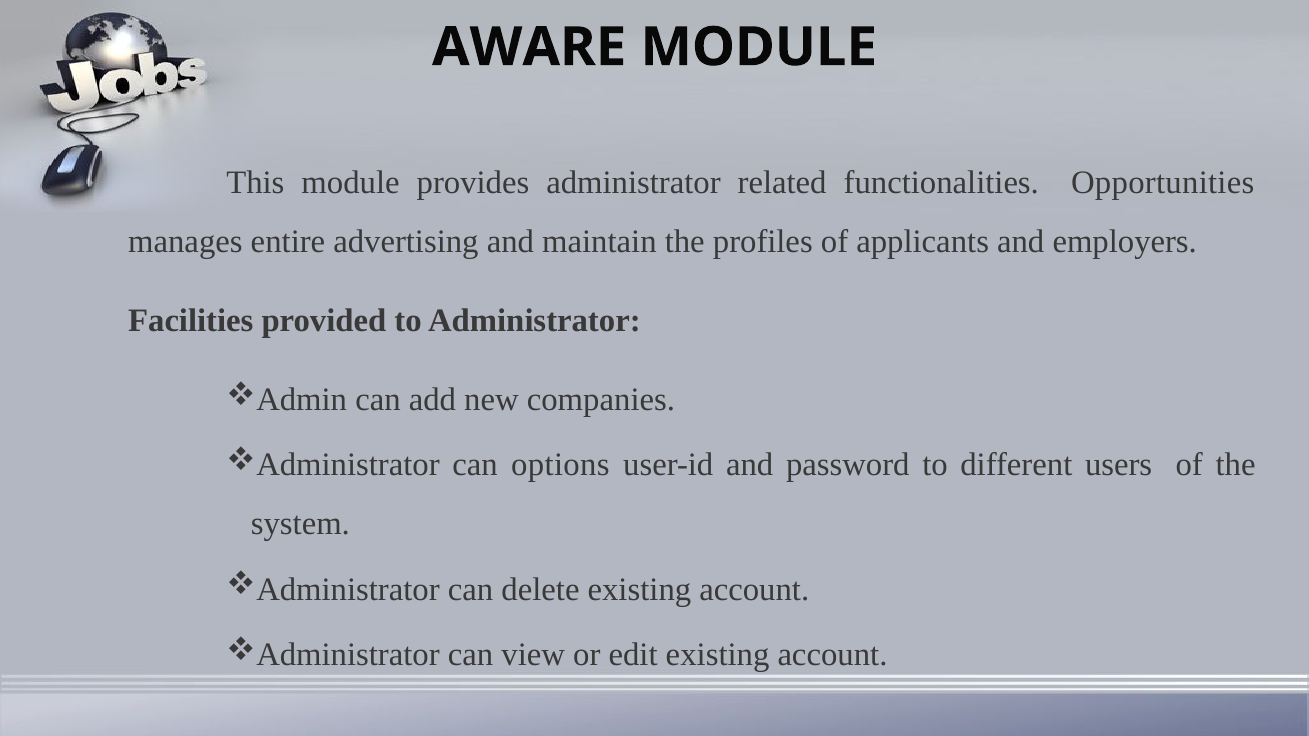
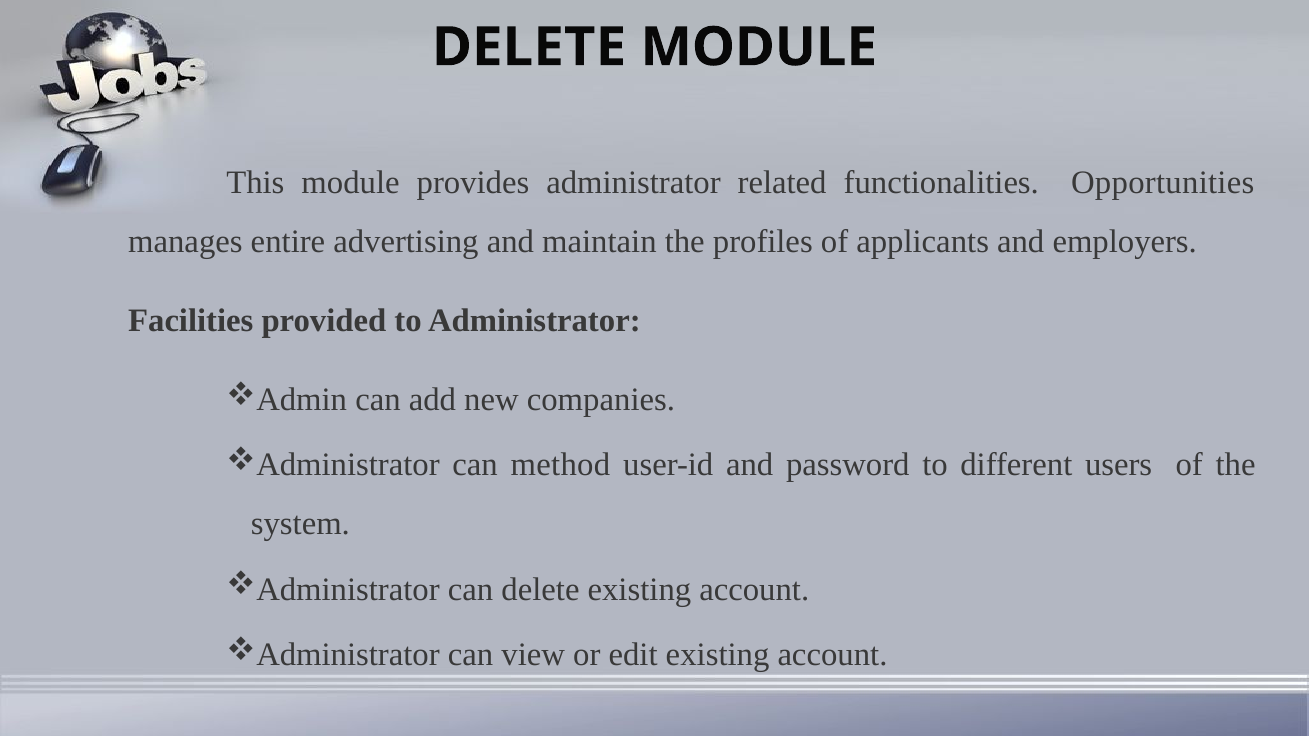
AWARE: AWARE -> DELETE (529, 47)
options: options -> method (560, 465)
